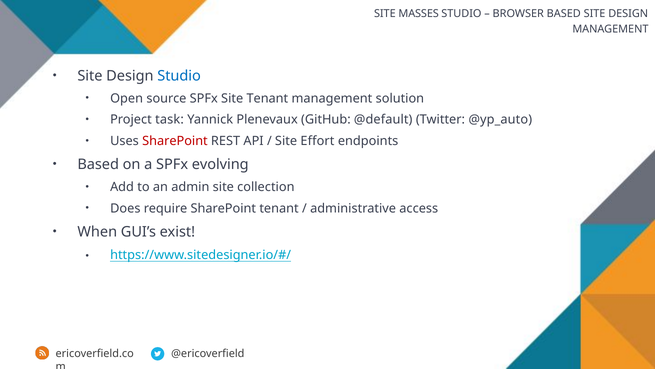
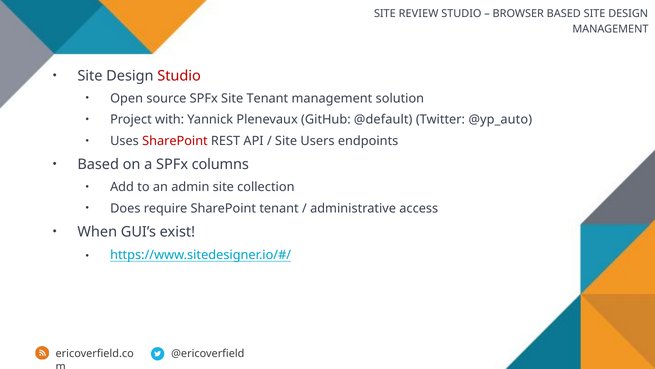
MASSES: MASSES -> REVIEW (419, 14)
Studio colour: blue -> red (179, 76)
task: task -> with (170, 120)
Effort: Effort -> Users (317, 141)
evolving: evolving -> columns (220, 164)
